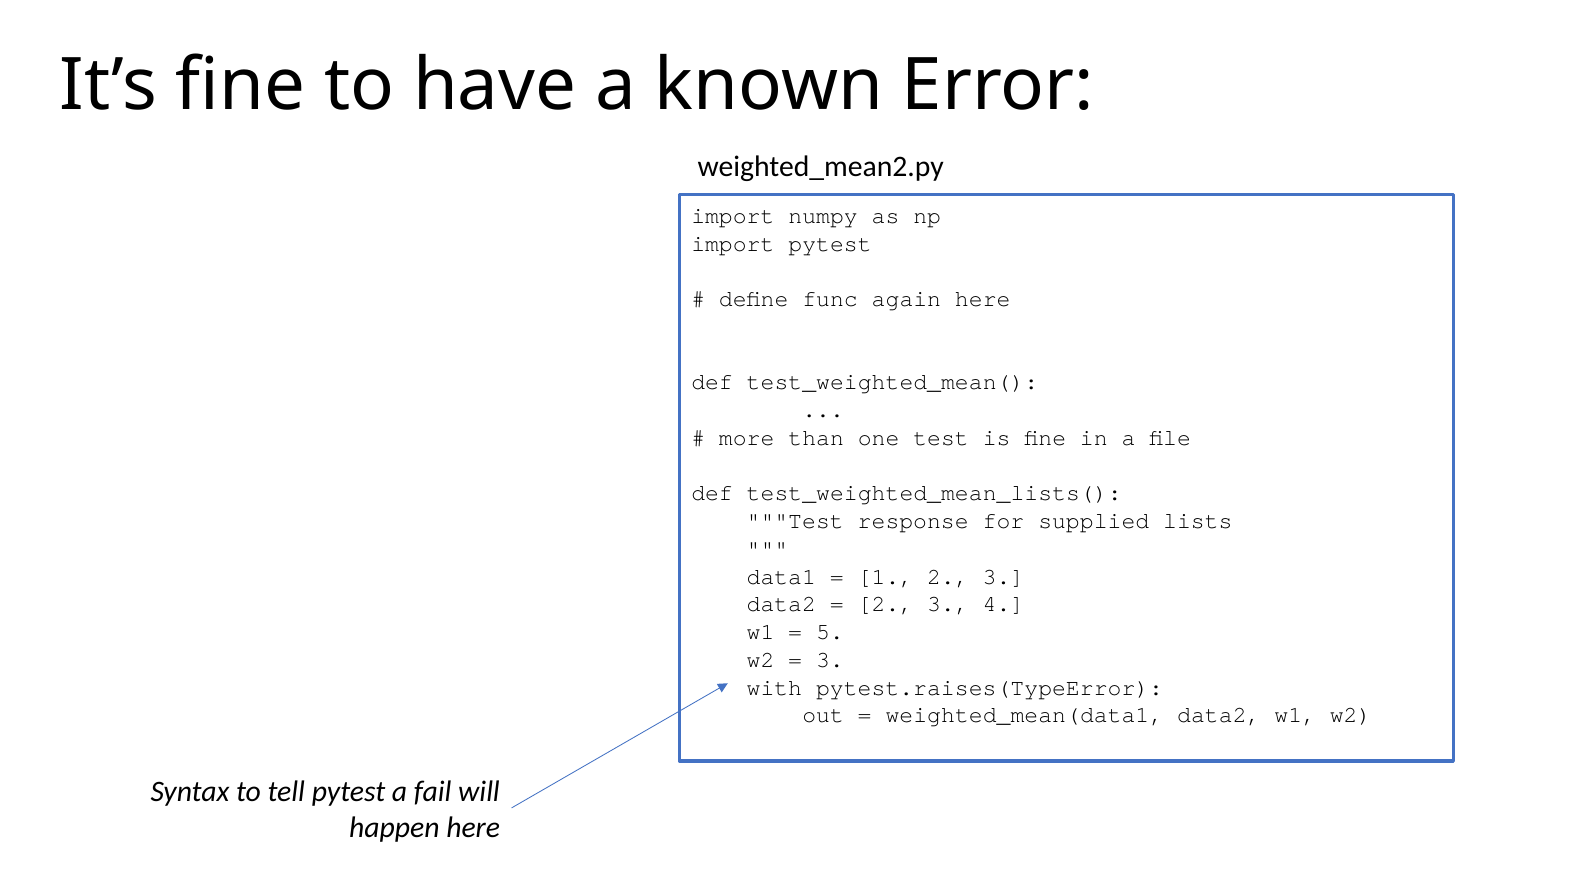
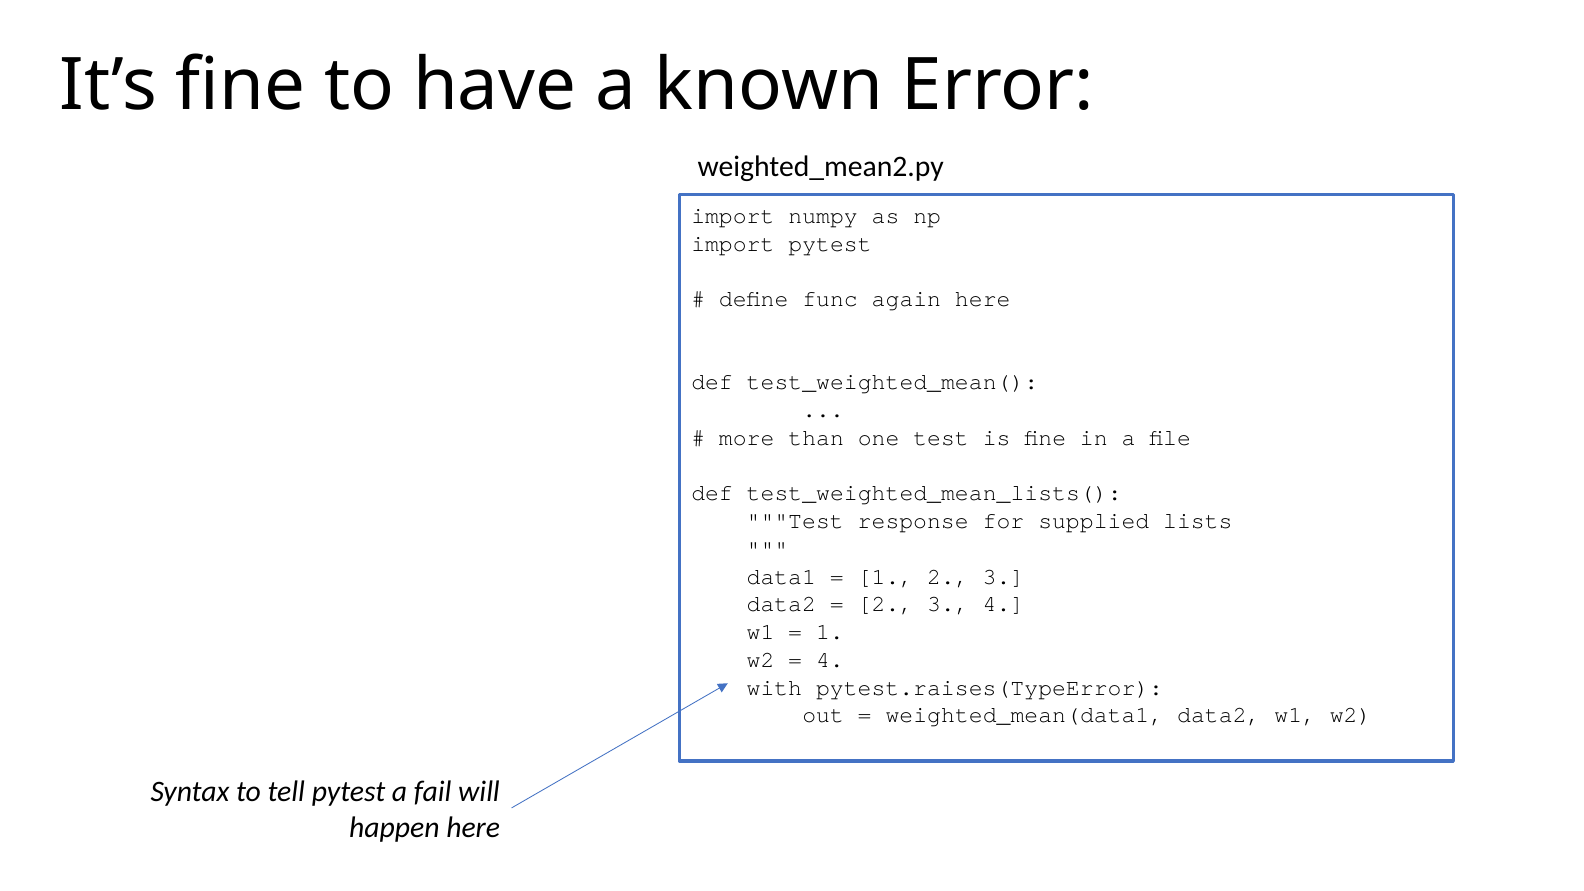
5: 5 -> 1 (830, 632)
3: 3 -> 4 (830, 660)
